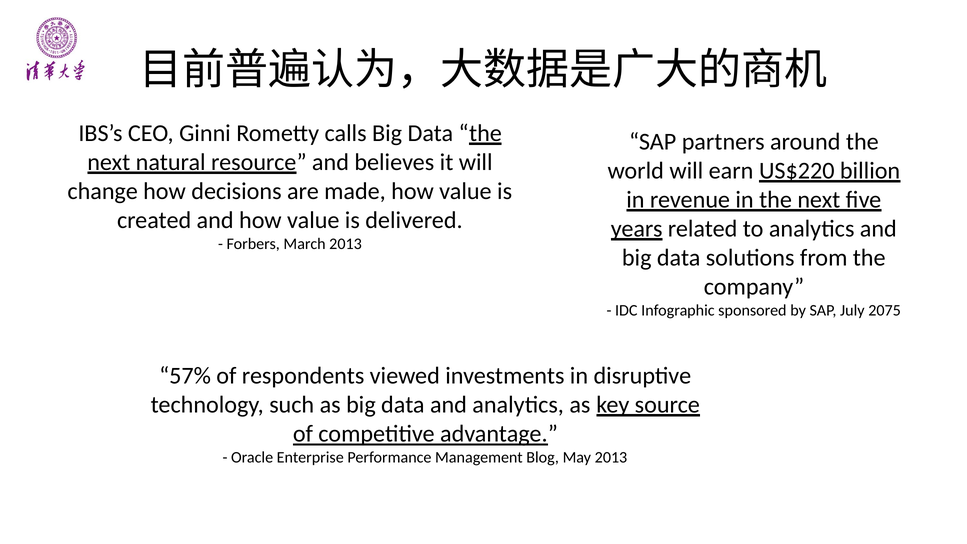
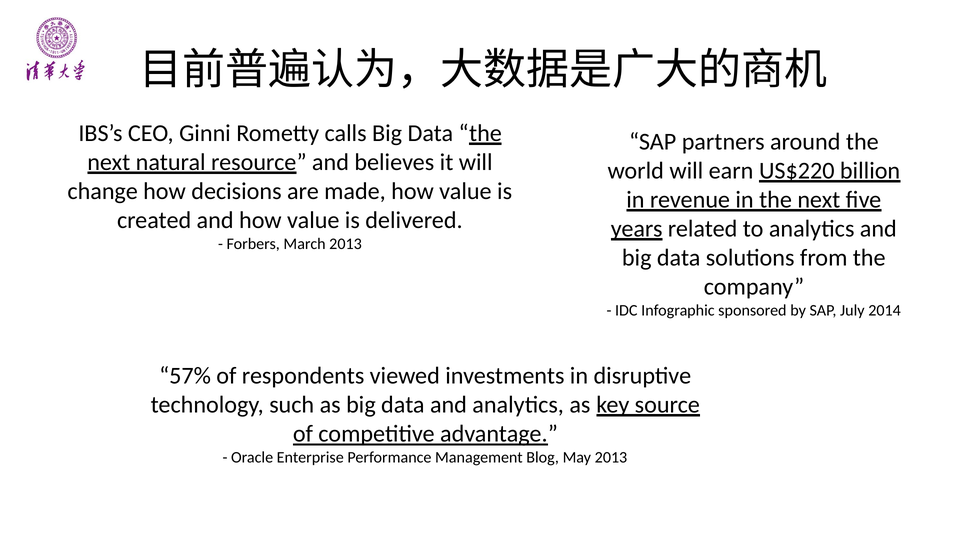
2075: 2075 -> 2014 (885, 310)
